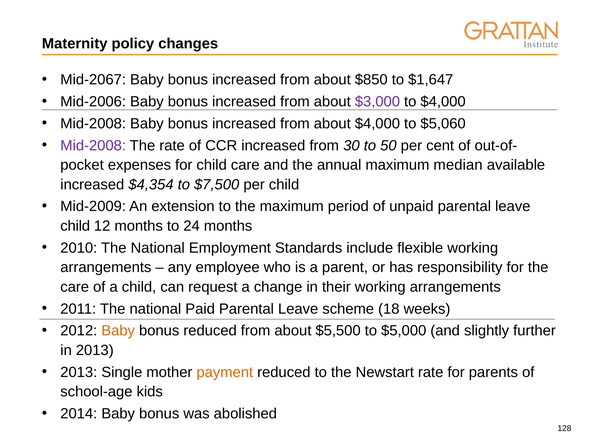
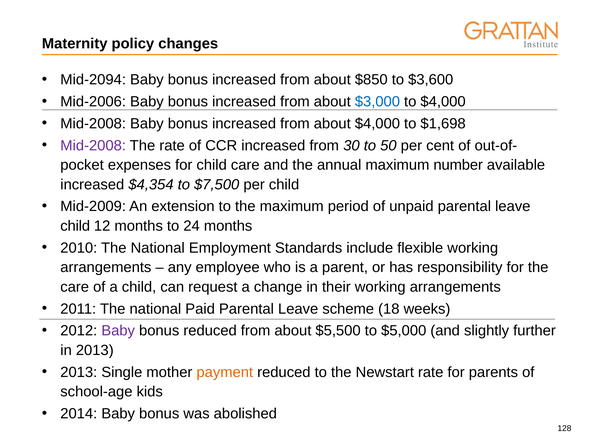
Mid-2067: Mid-2067 -> Mid-2094 (93, 80)
$1,647: $1,647 -> $3,600 (431, 80)
$3,000 colour: purple -> blue (377, 102)
$5,060: $5,060 -> $1,698 (443, 124)
median: median -> number (458, 165)
Baby colour: orange -> purple (118, 331)
